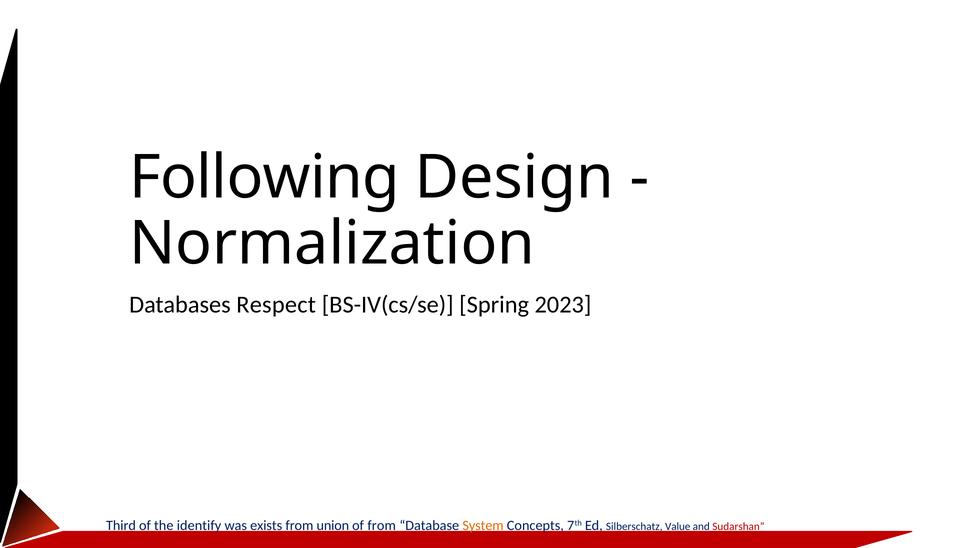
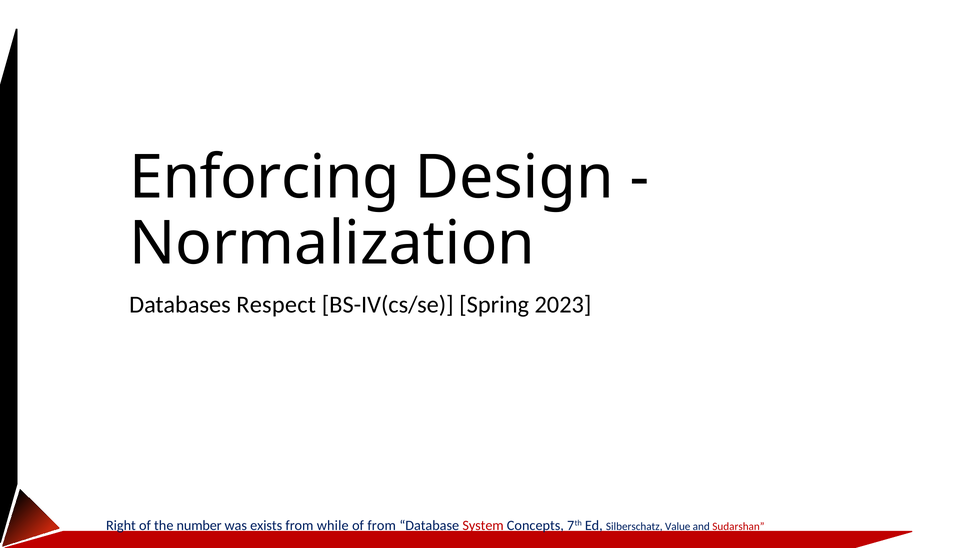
Following: Following -> Enforcing (264, 178)
Third: Third -> Right (121, 526)
identify: identify -> number (199, 526)
union: union -> while (333, 526)
System colour: orange -> red (483, 526)
